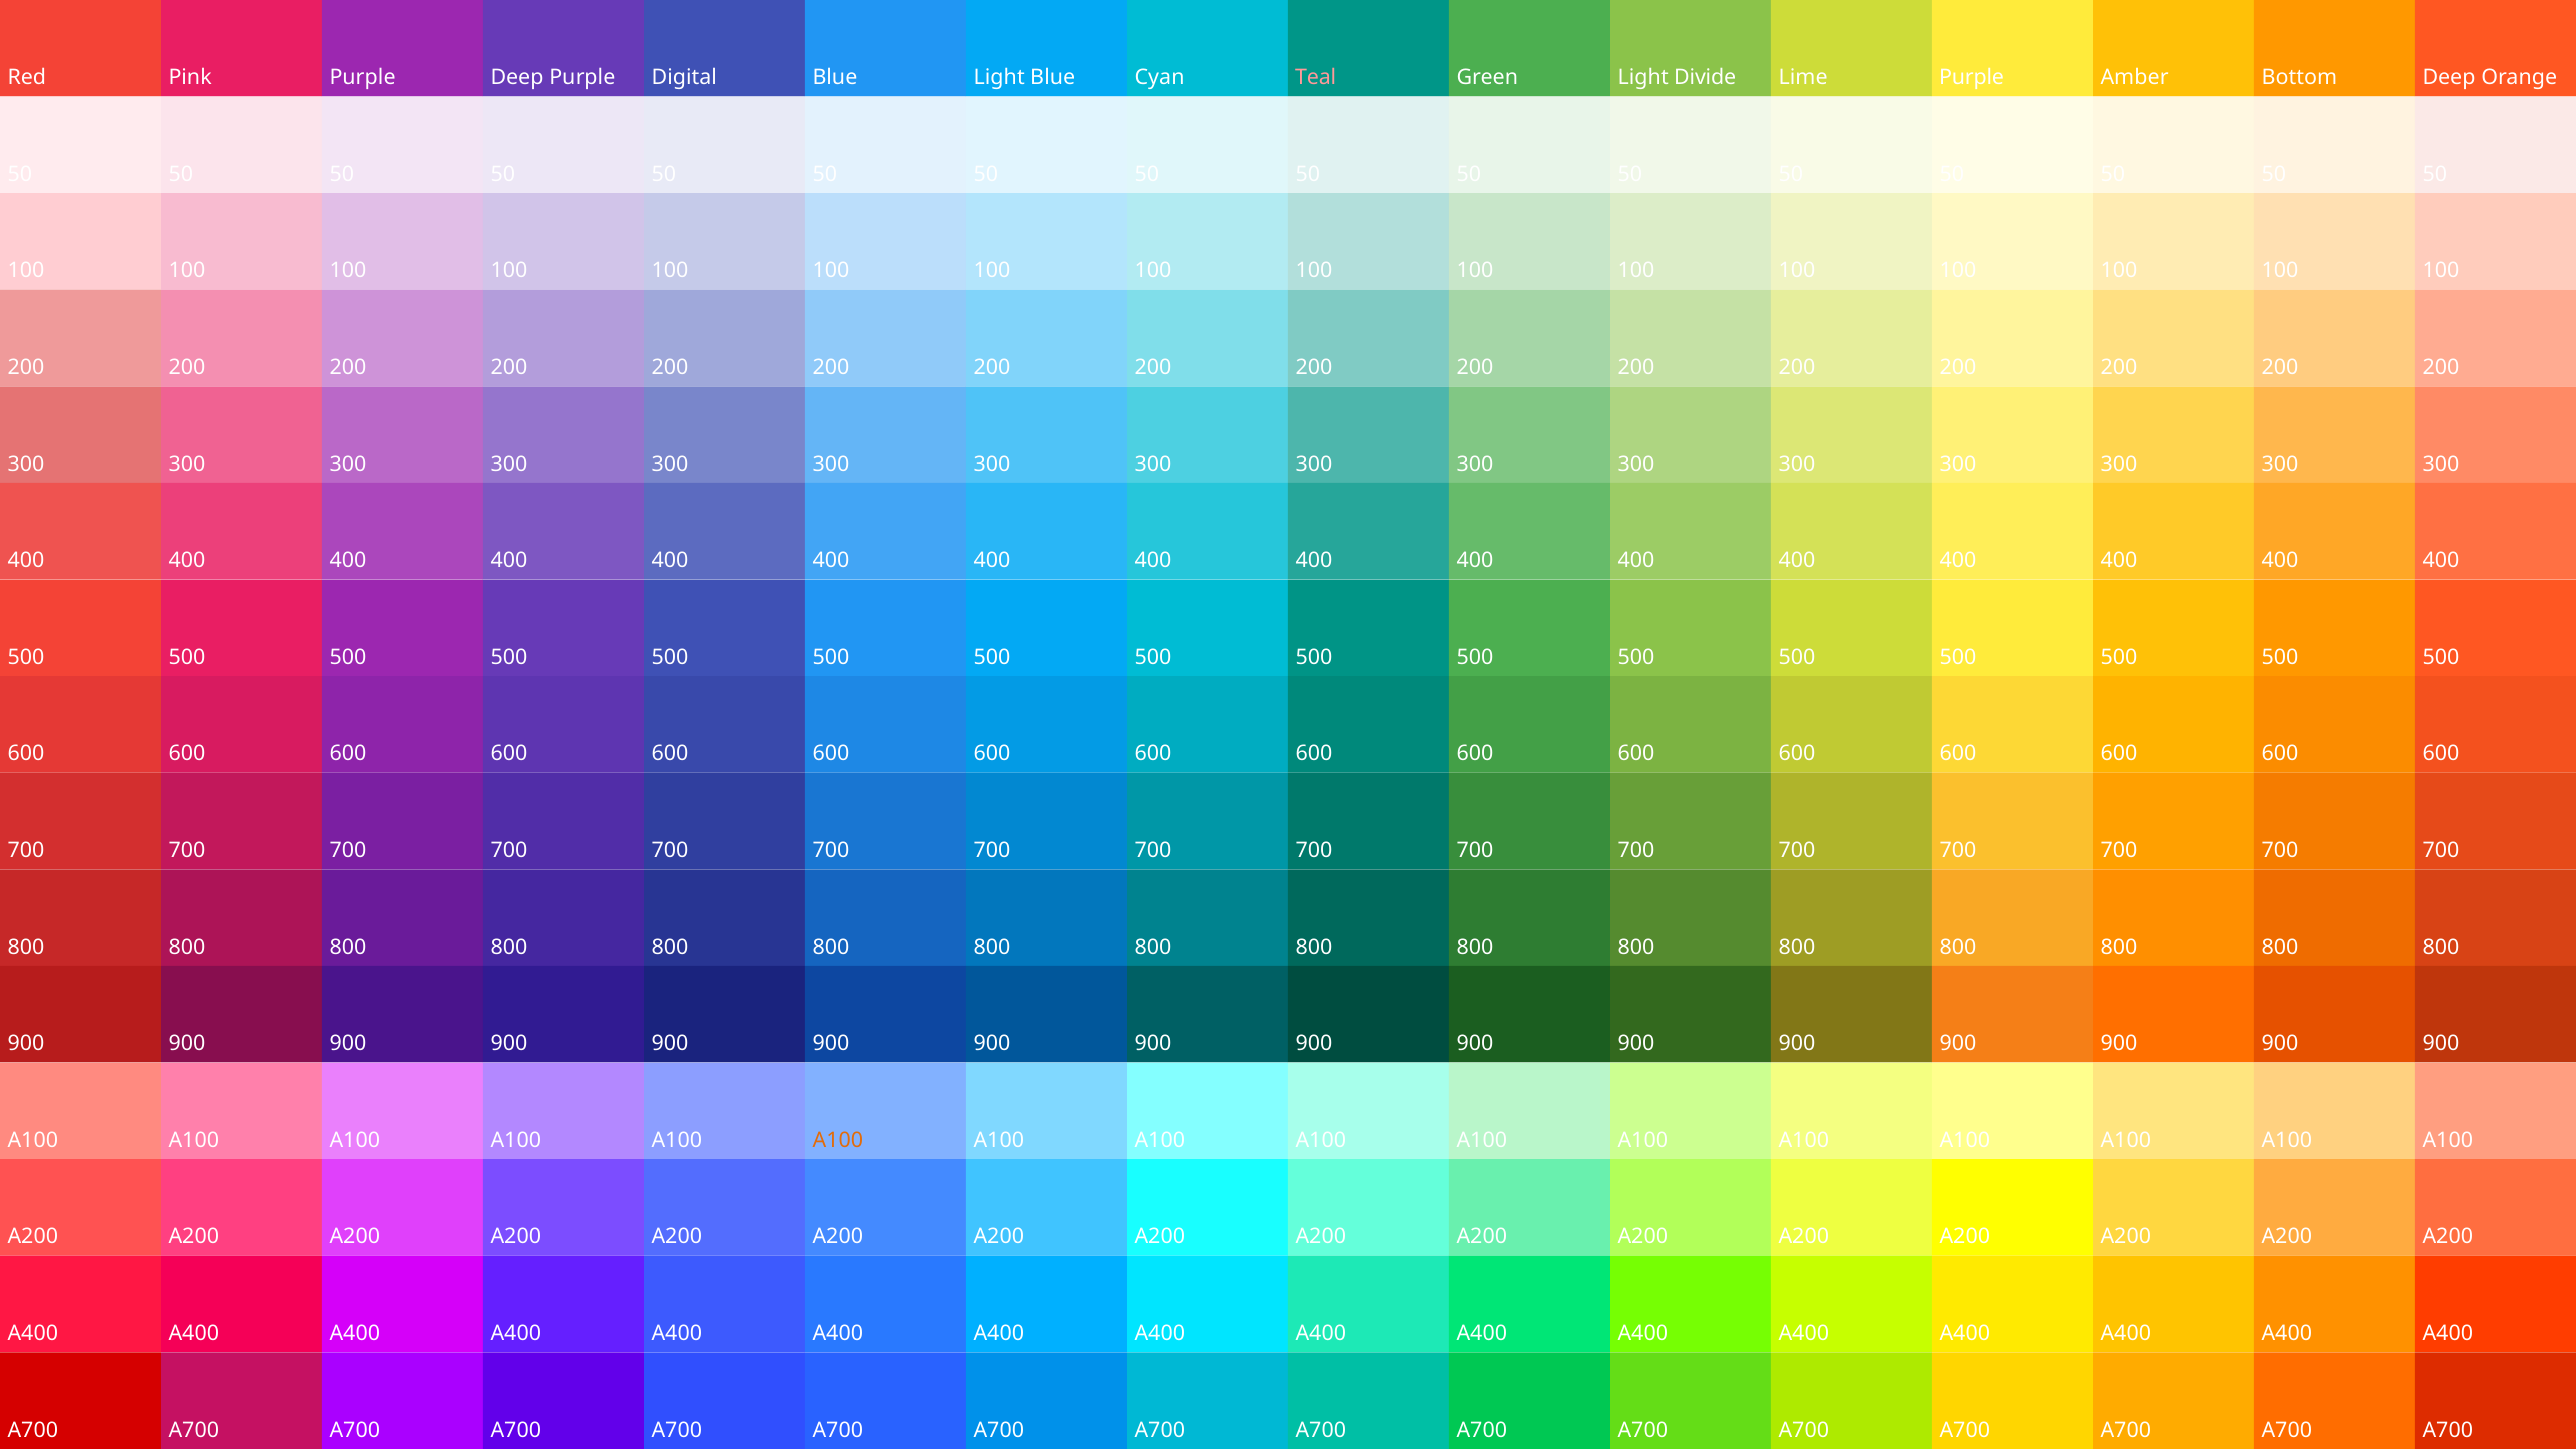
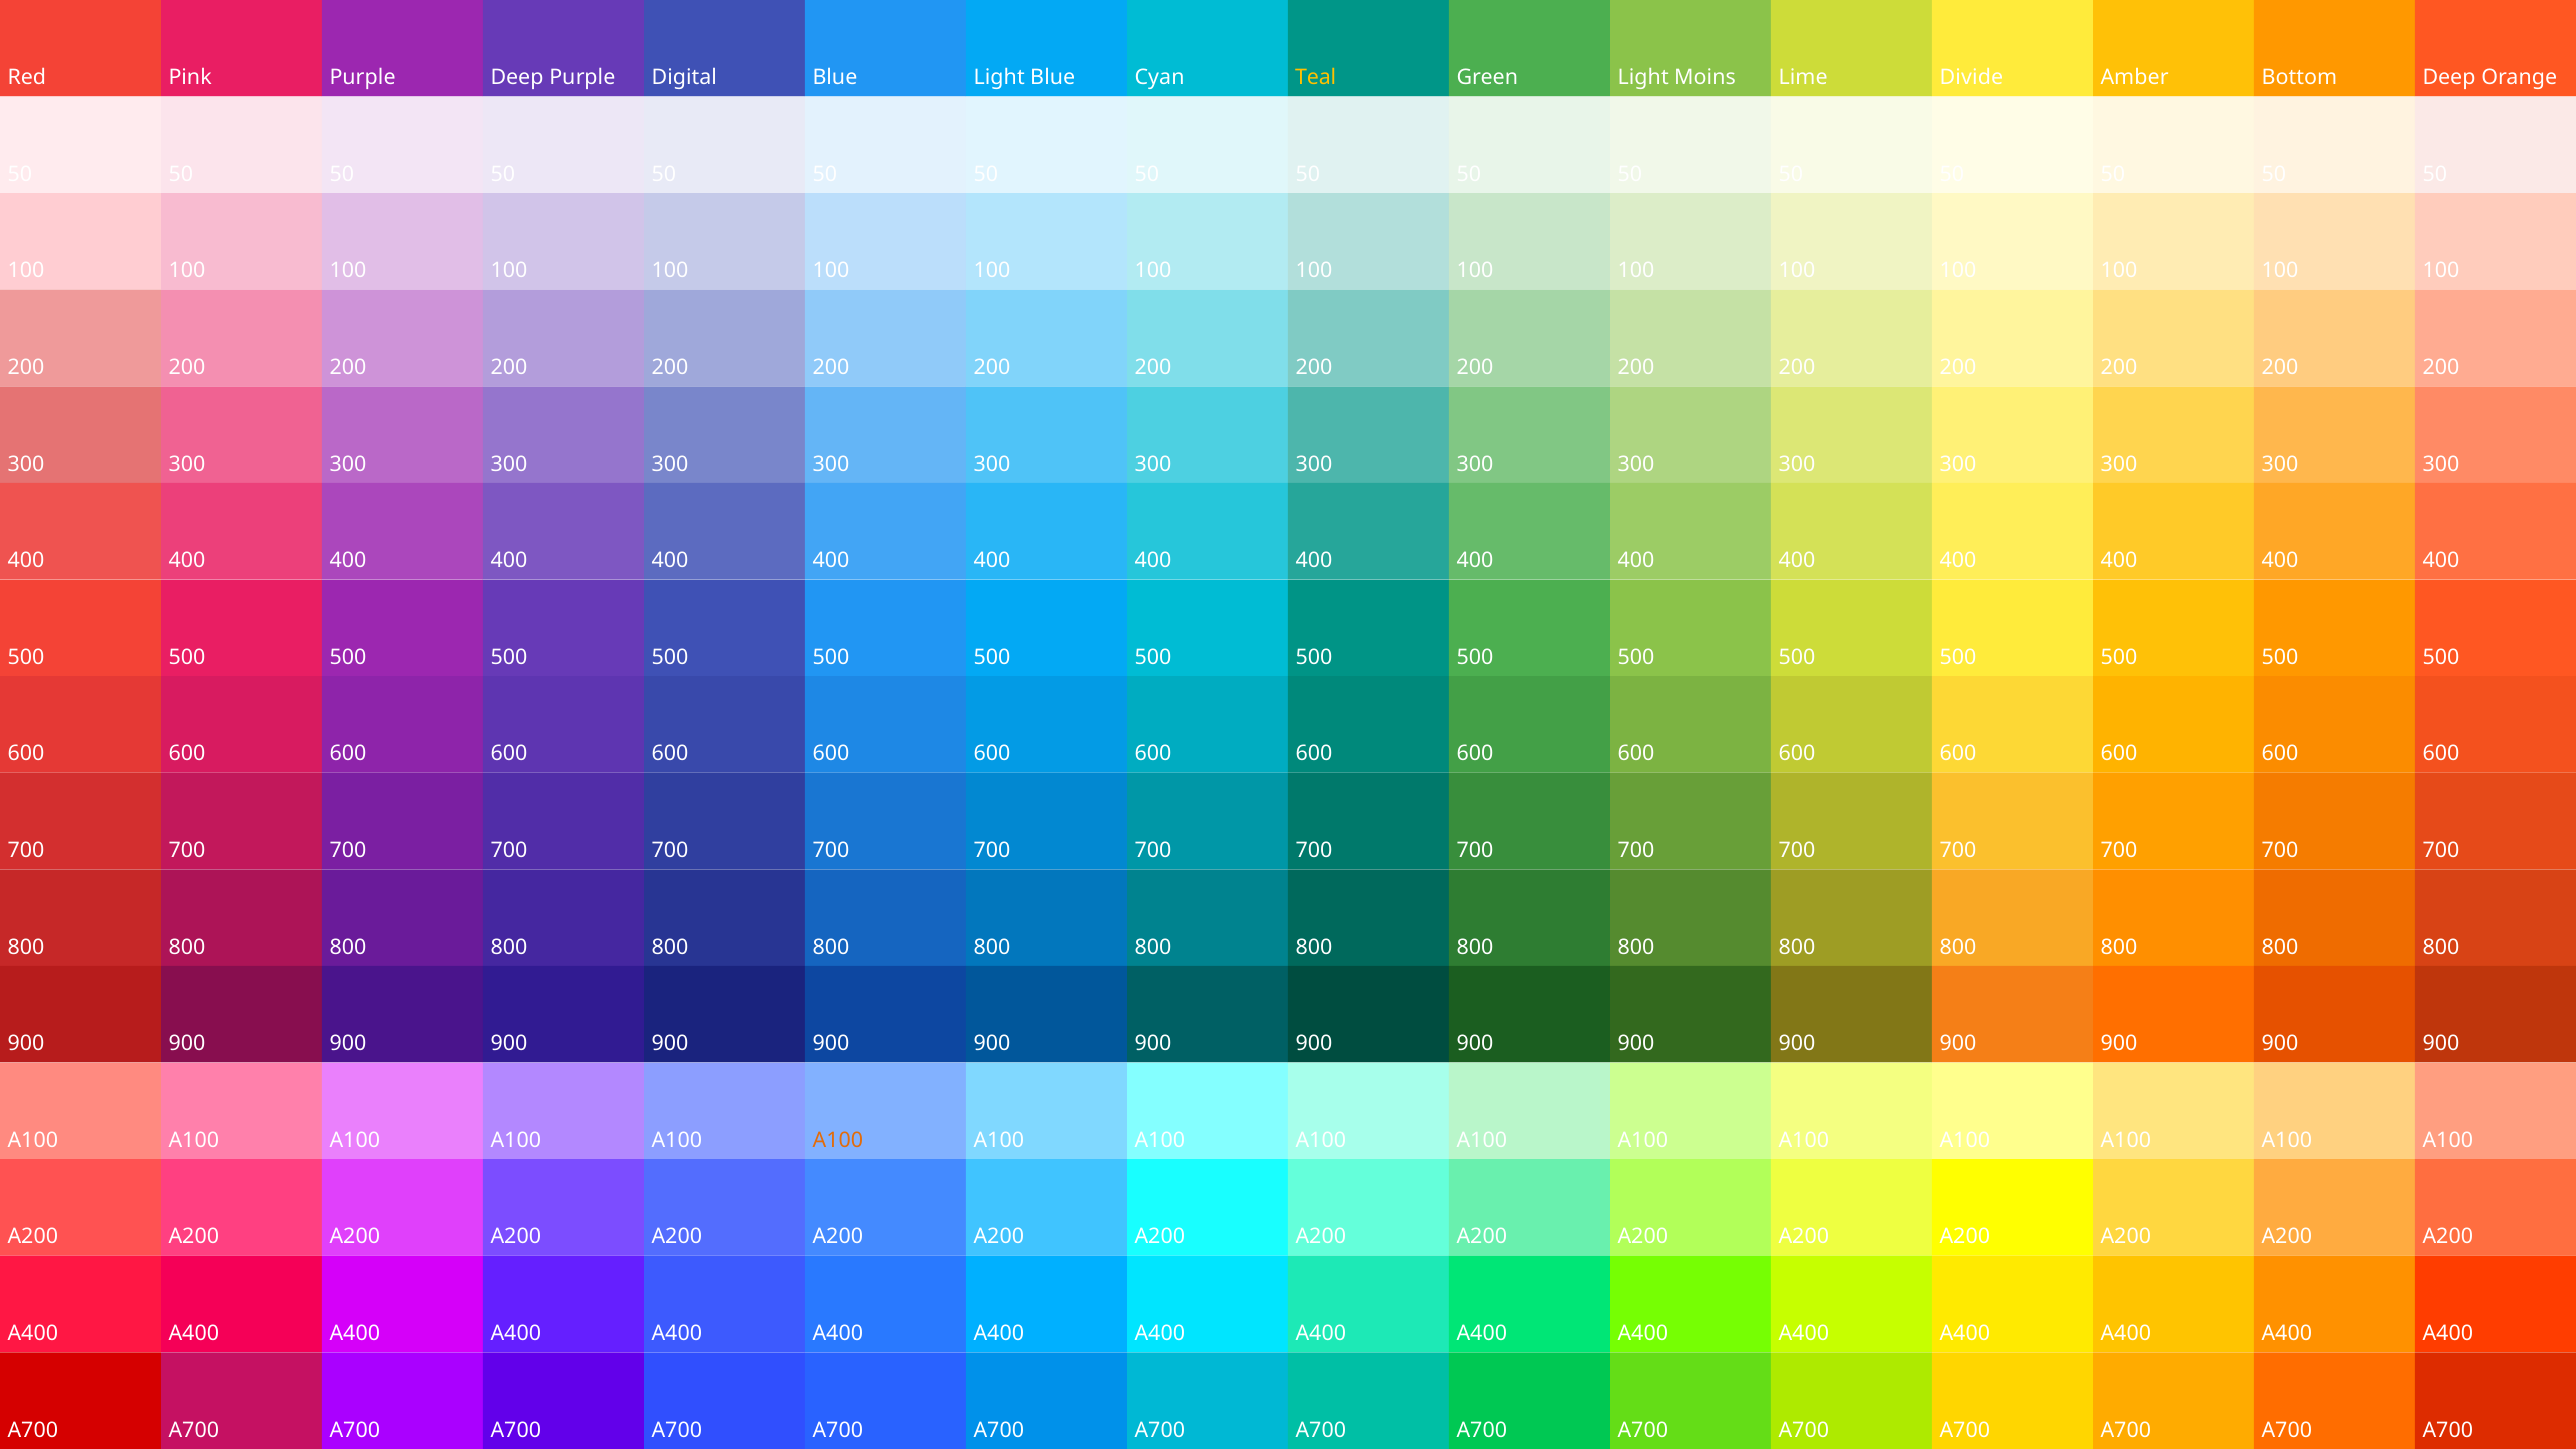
Teal colour: pink -> yellow (1316, 78)
Divide: Divide -> Moins (1705, 78)
Purple: Purple -> Divide (1971, 78)
